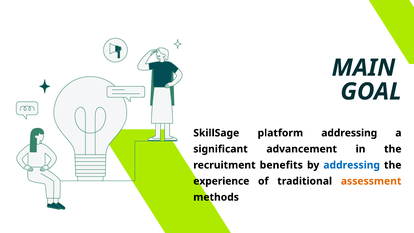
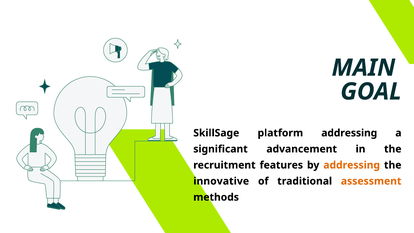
benefits: benefits -> features (281, 165)
addressing colour: blue -> orange (352, 165)
experience: experience -> innovative (221, 181)
